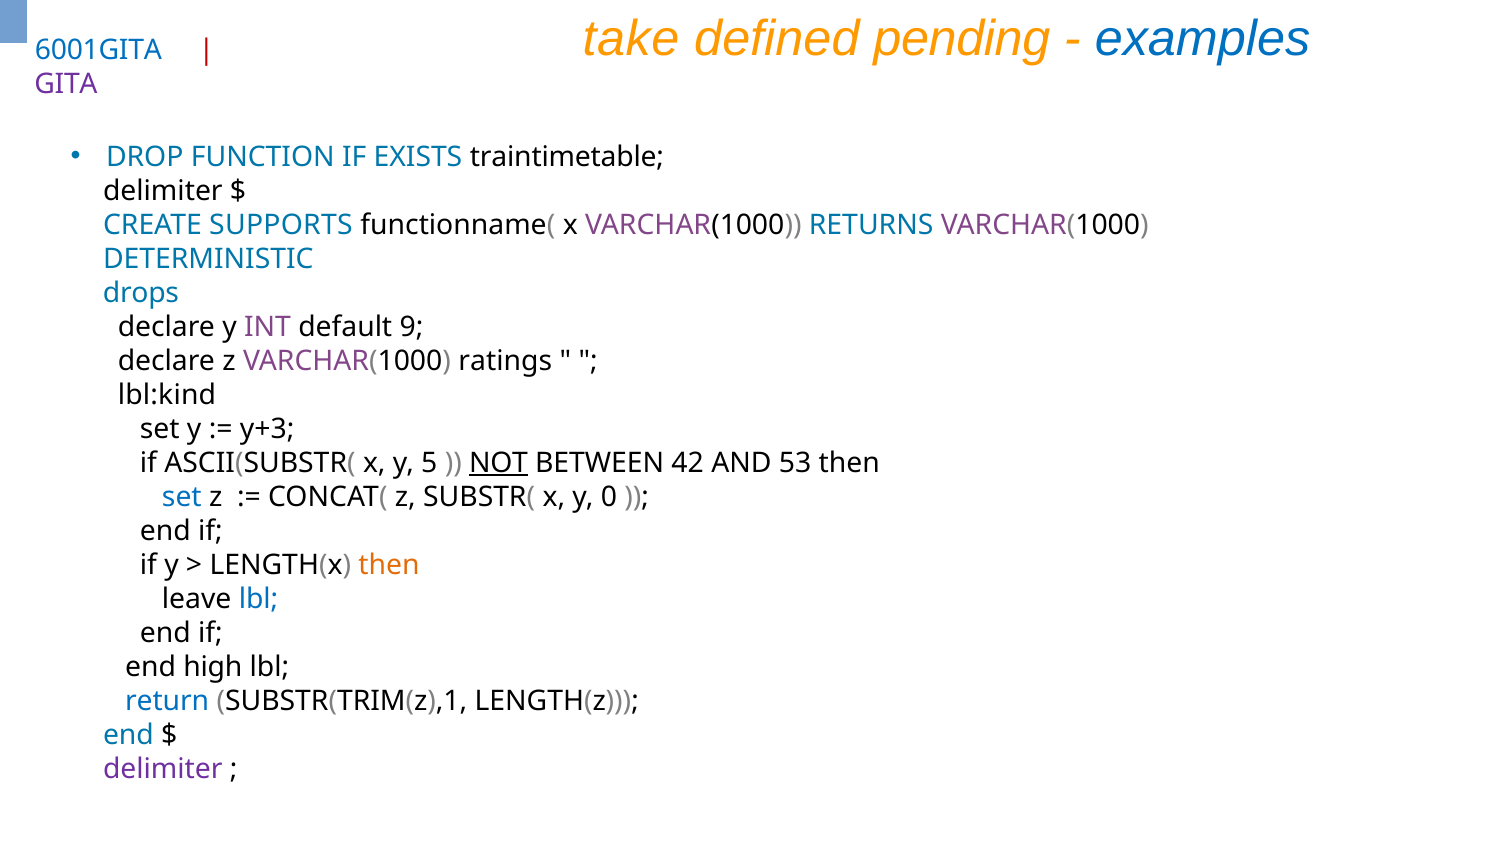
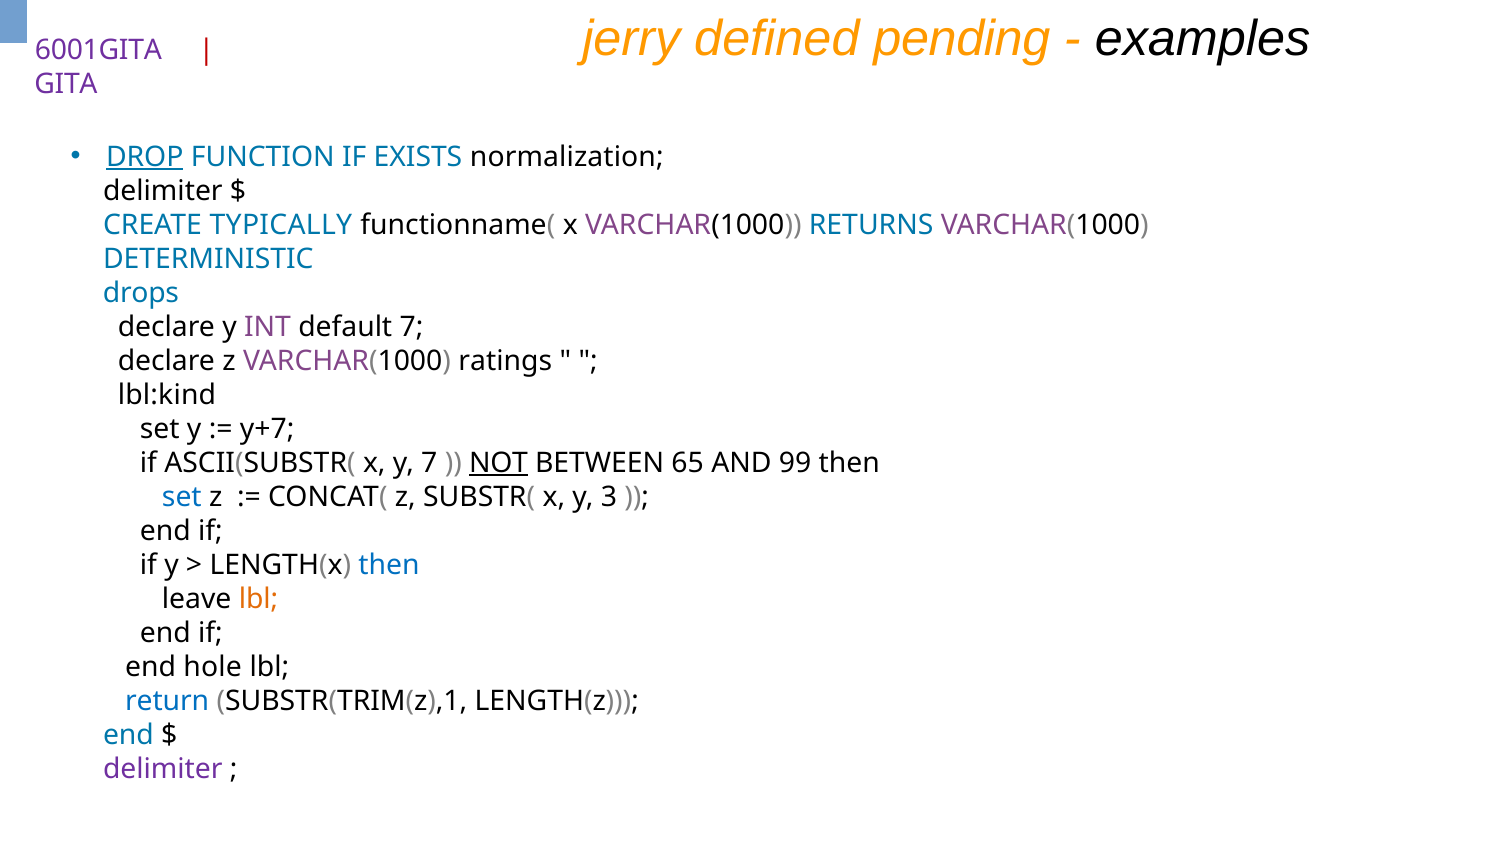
take: take -> jerry (631, 39)
examples colour: blue -> black (1203, 39)
6001GITA colour: blue -> purple (98, 50)
DROP underline: none -> present (145, 157)
traintimetable: traintimetable -> normalization (567, 157)
SUPPORTS: SUPPORTS -> TYPICALLY (281, 225)
default 9: 9 -> 7 (412, 327)
y+3: y+3 -> y+7 (267, 429)
y 5: 5 -> 7 (429, 463)
42: 42 -> 65 (688, 463)
53: 53 -> 99 (795, 463)
0: 0 -> 3 (609, 497)
then colour: orange -> blue (389, 565)
lbl colour: blue -> orange (259, 599)
high: high -> hole (213, 667)
